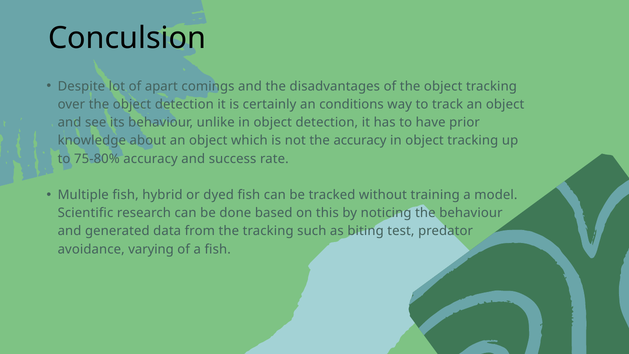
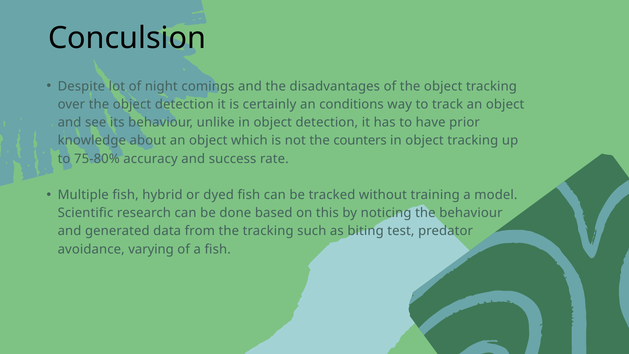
apart: apart -> night (161, 86)
the accuracy: accuracy -> counters (360, 141)
